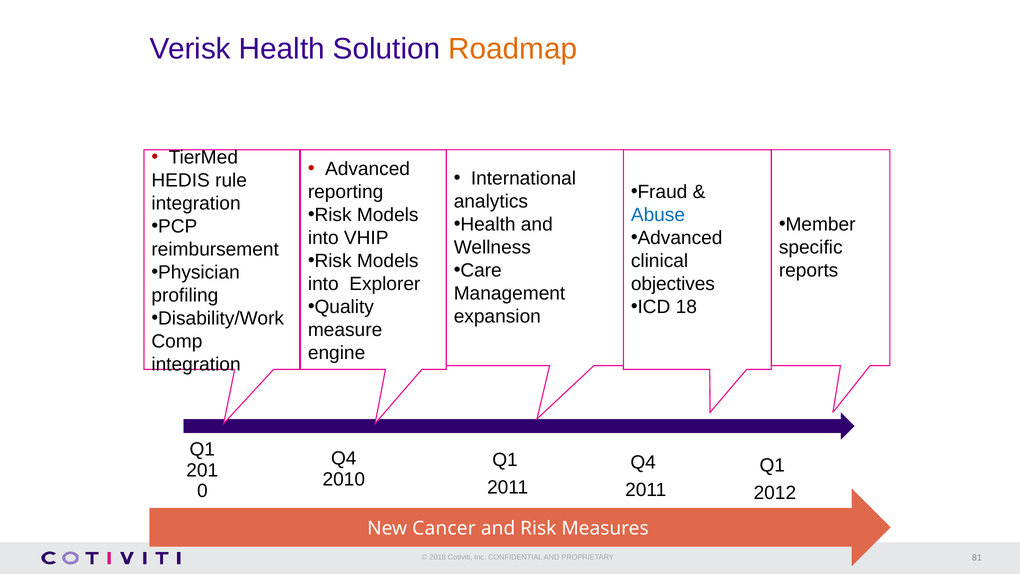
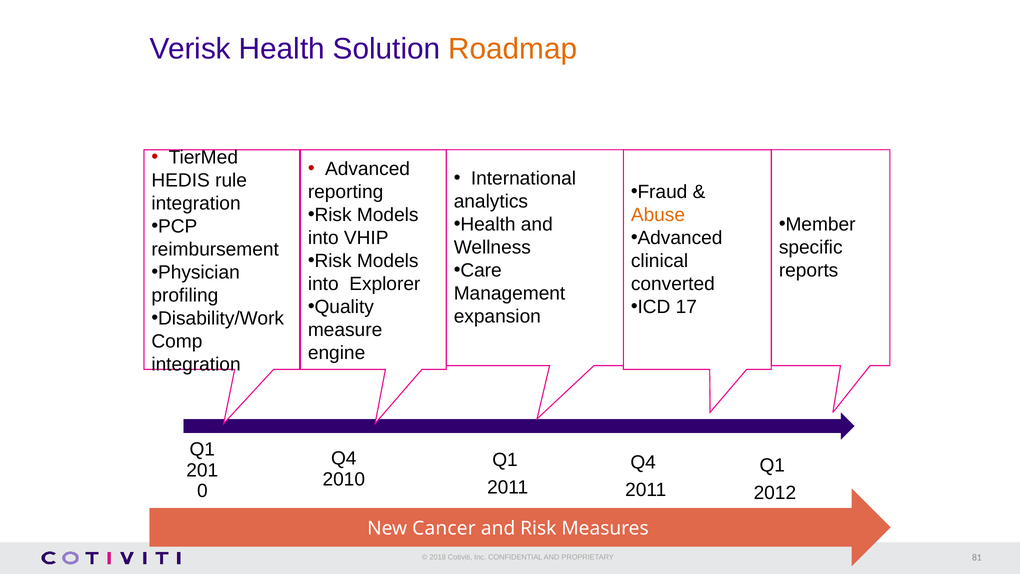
Abuse colour: blue -> orange (658, 215)
objectives: objectives -> converted (673, 284)
18: 18 -> 17 (686, 307)
